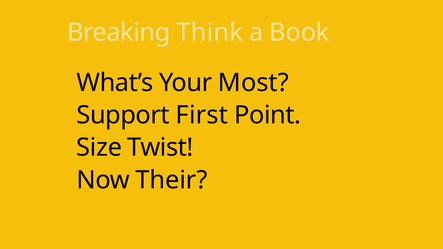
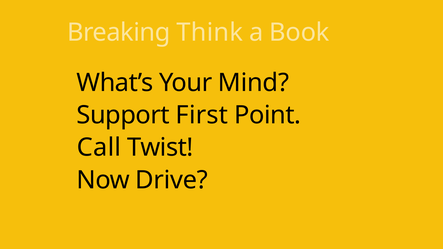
Most: Most -> Mind (253, 83)
Size: Size -> Call (99, 148)
Their: Their -> Drive (172, 180)
